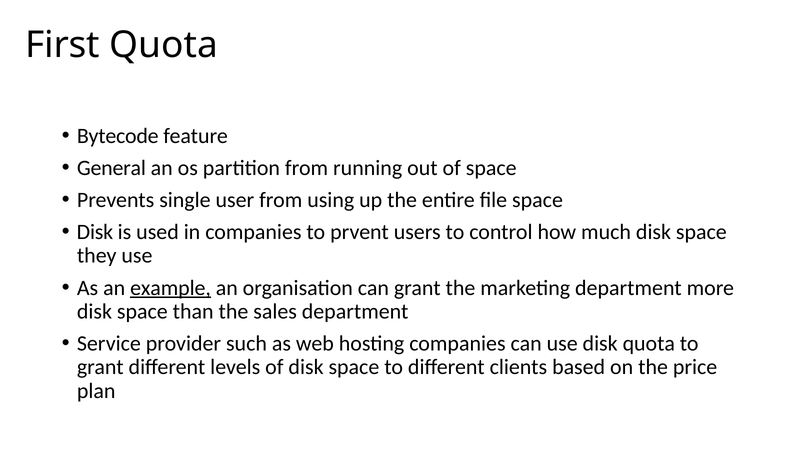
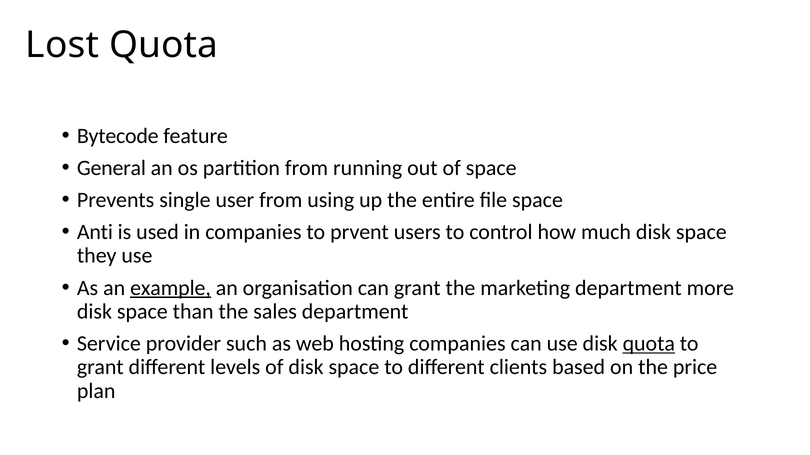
First: First -> Lost (62, 45)
Disk: Disk -> Anti (95, 232)
quota underline: none -> present (649, 344)
